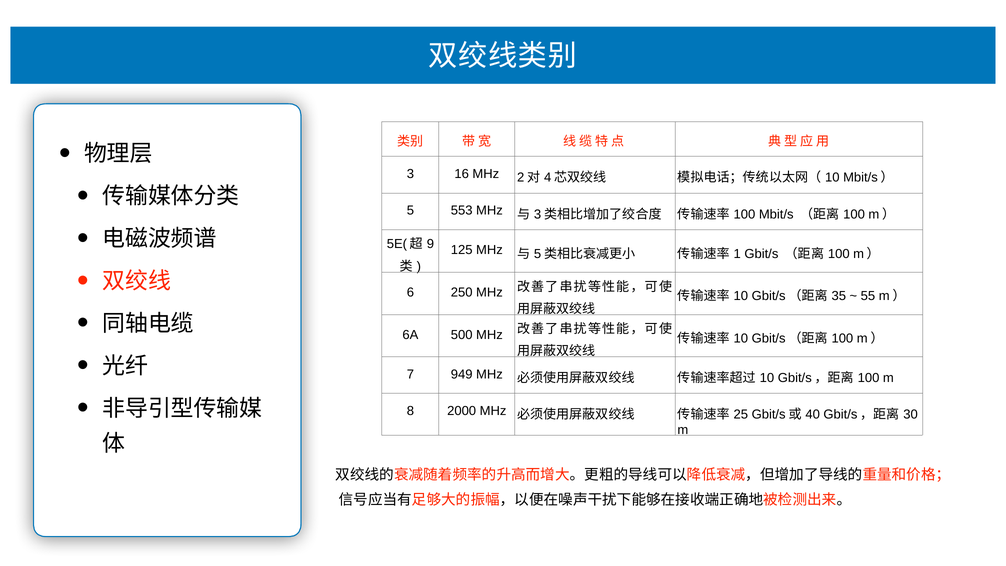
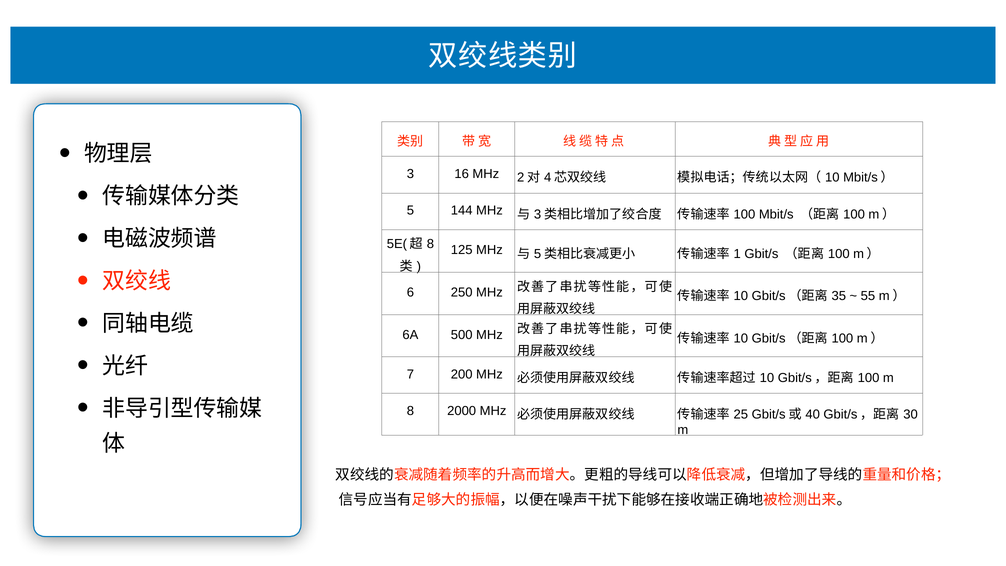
553: 553 -> 144 (462, 211)
9: 9 -> 8 (430, 244)
949: 949 -> 200 (462, 374)
